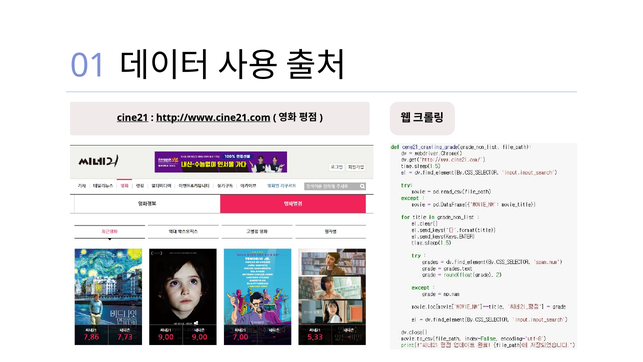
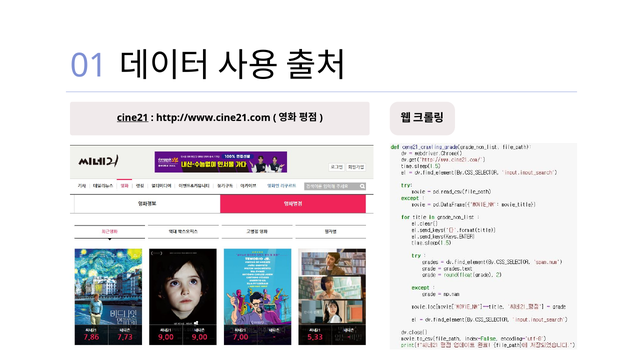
http://www.cine21.com underline: present -> none (213, 118)
